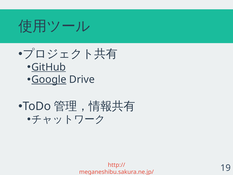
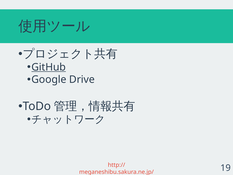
Google underline: present -> none (49, 79)
